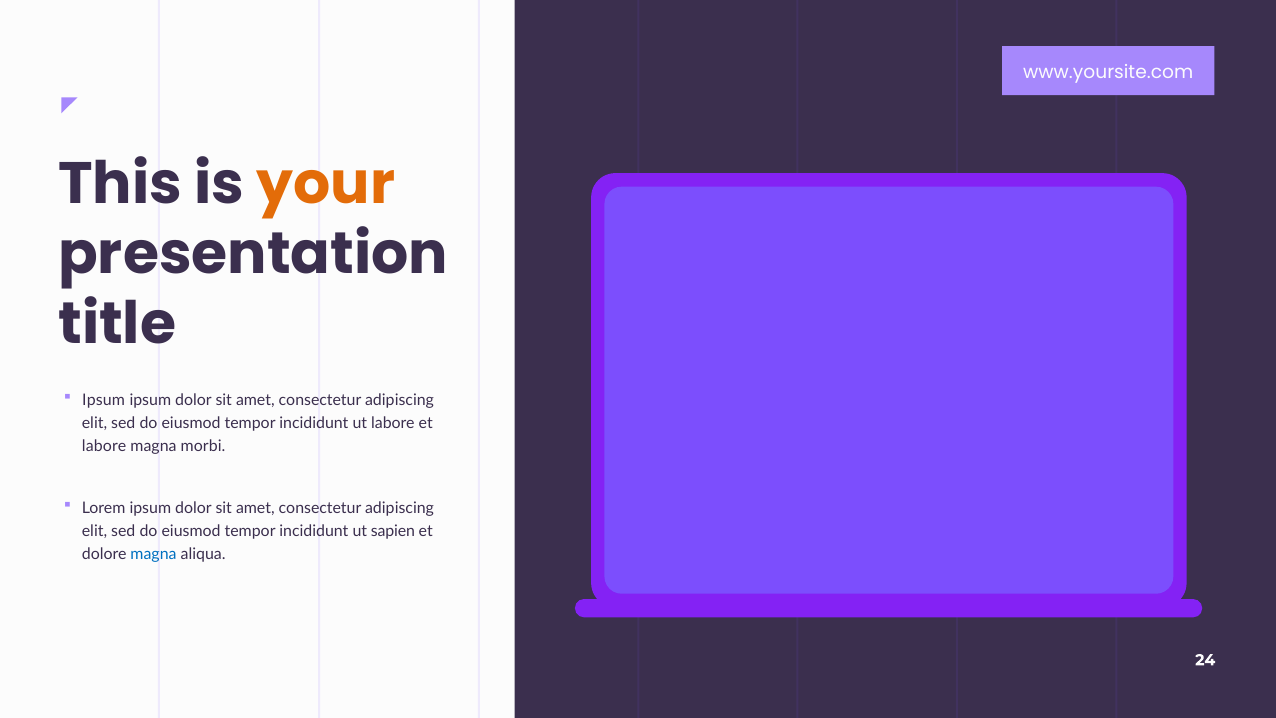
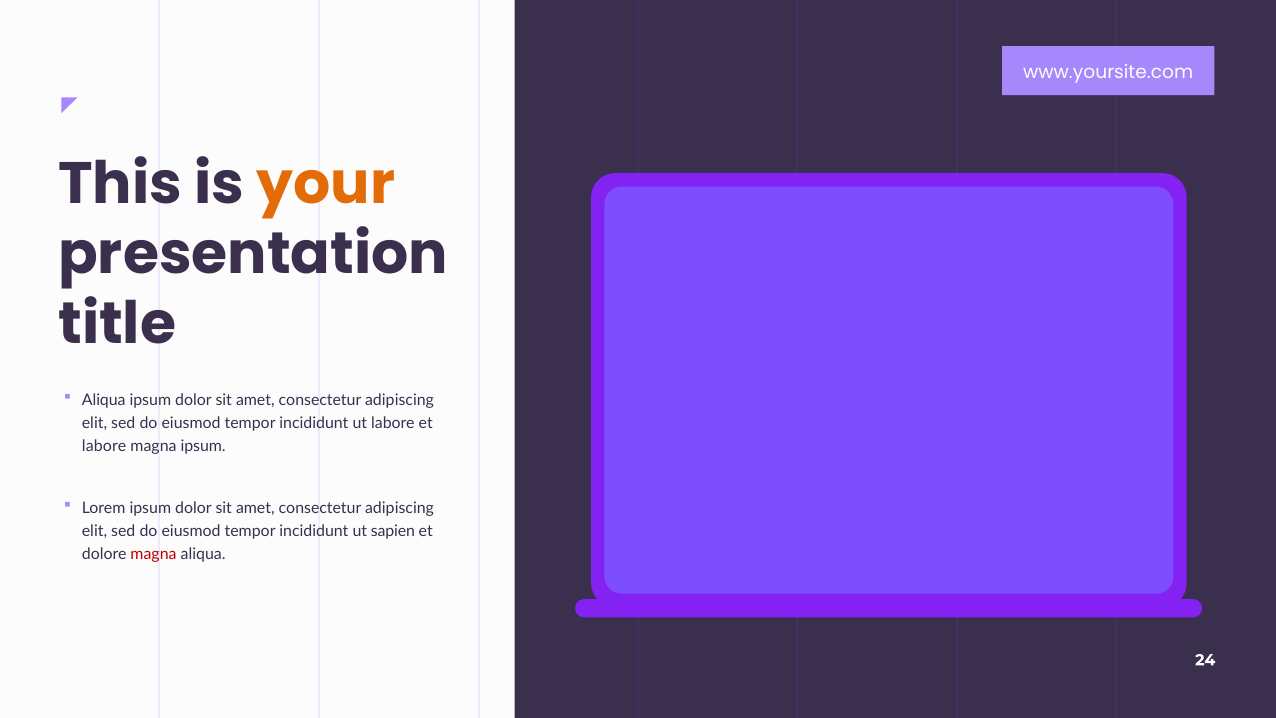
Ipsum: Ipsum -> Aliqua (104, 400)
magna morbi: morbi -> ipsum (203, 446)
magna colour: blue -> red (154, 554)
